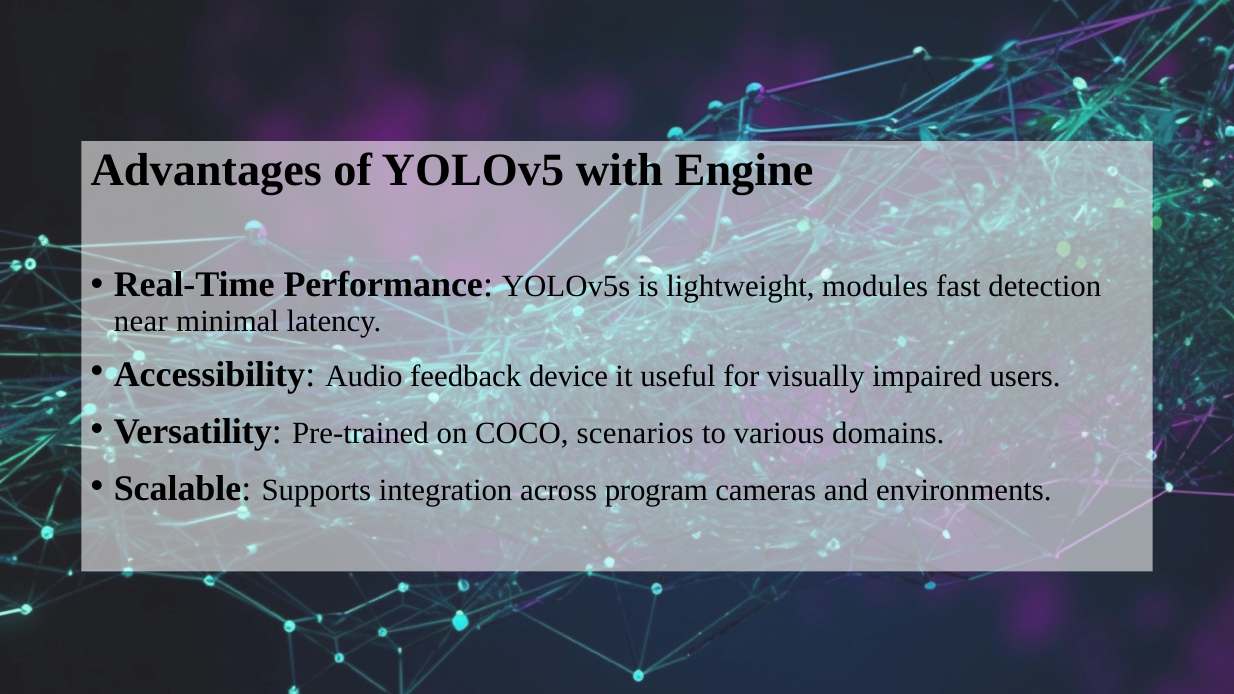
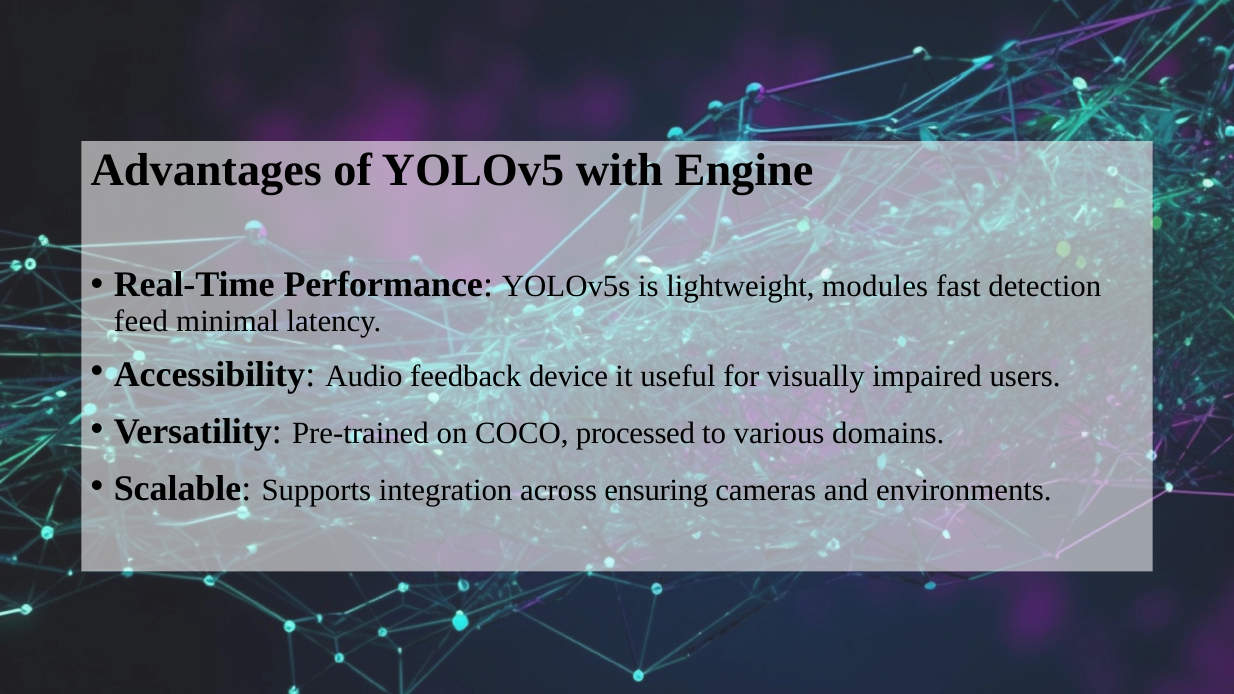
near: near -> feed (141, 321)
scenarios: scenarios -> processed (635, 434)
program: program -> ensuring (656, 491)
